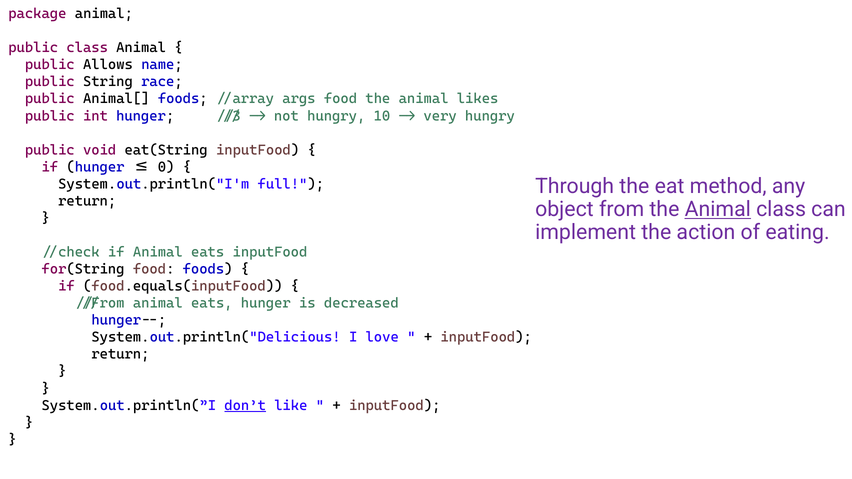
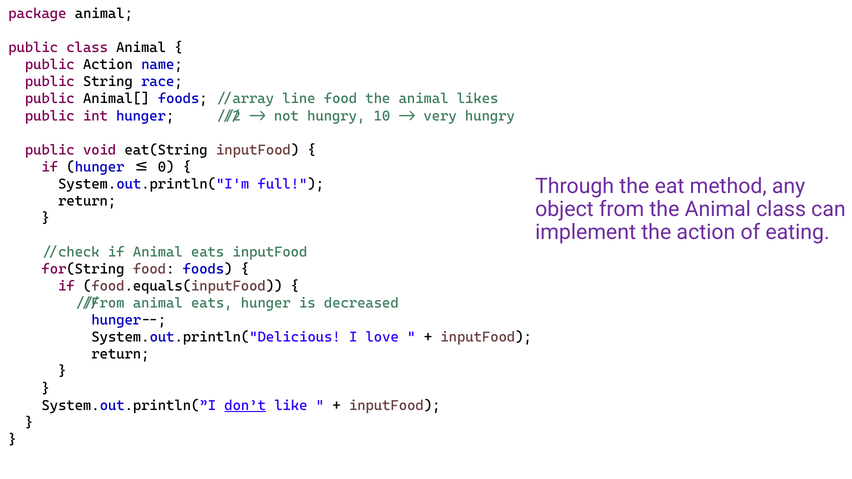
public Allows: Allows -> Action (108, 65)
args: args -> line (299, 99)
//3: //3 -> //2 (228, 116)
Animal underline: present -> none (718, 210)
